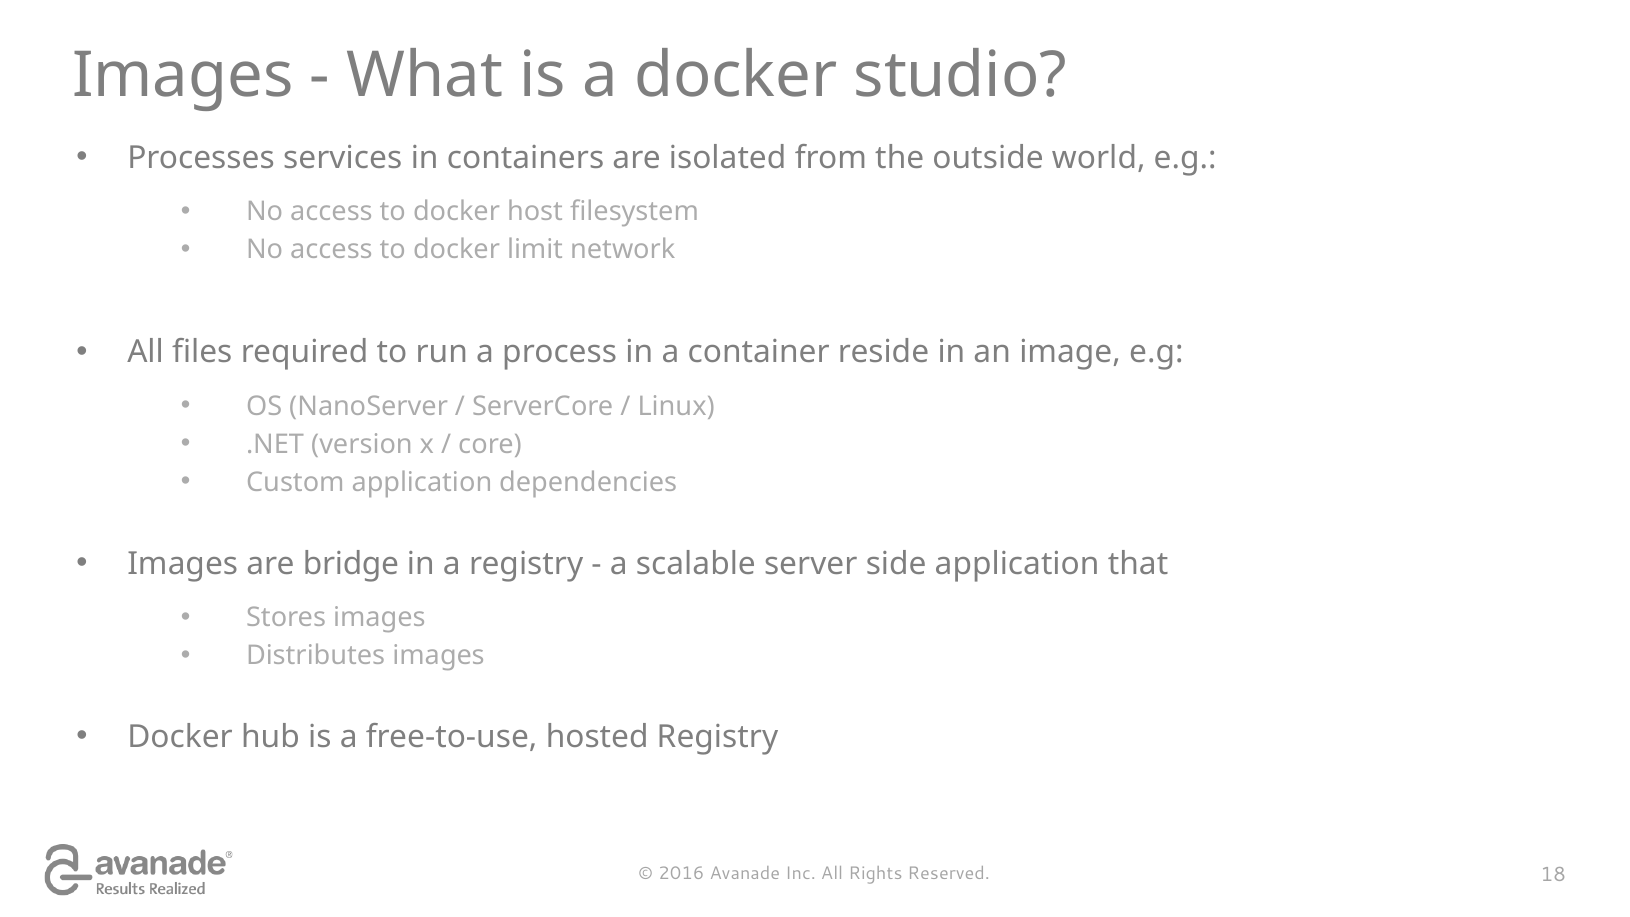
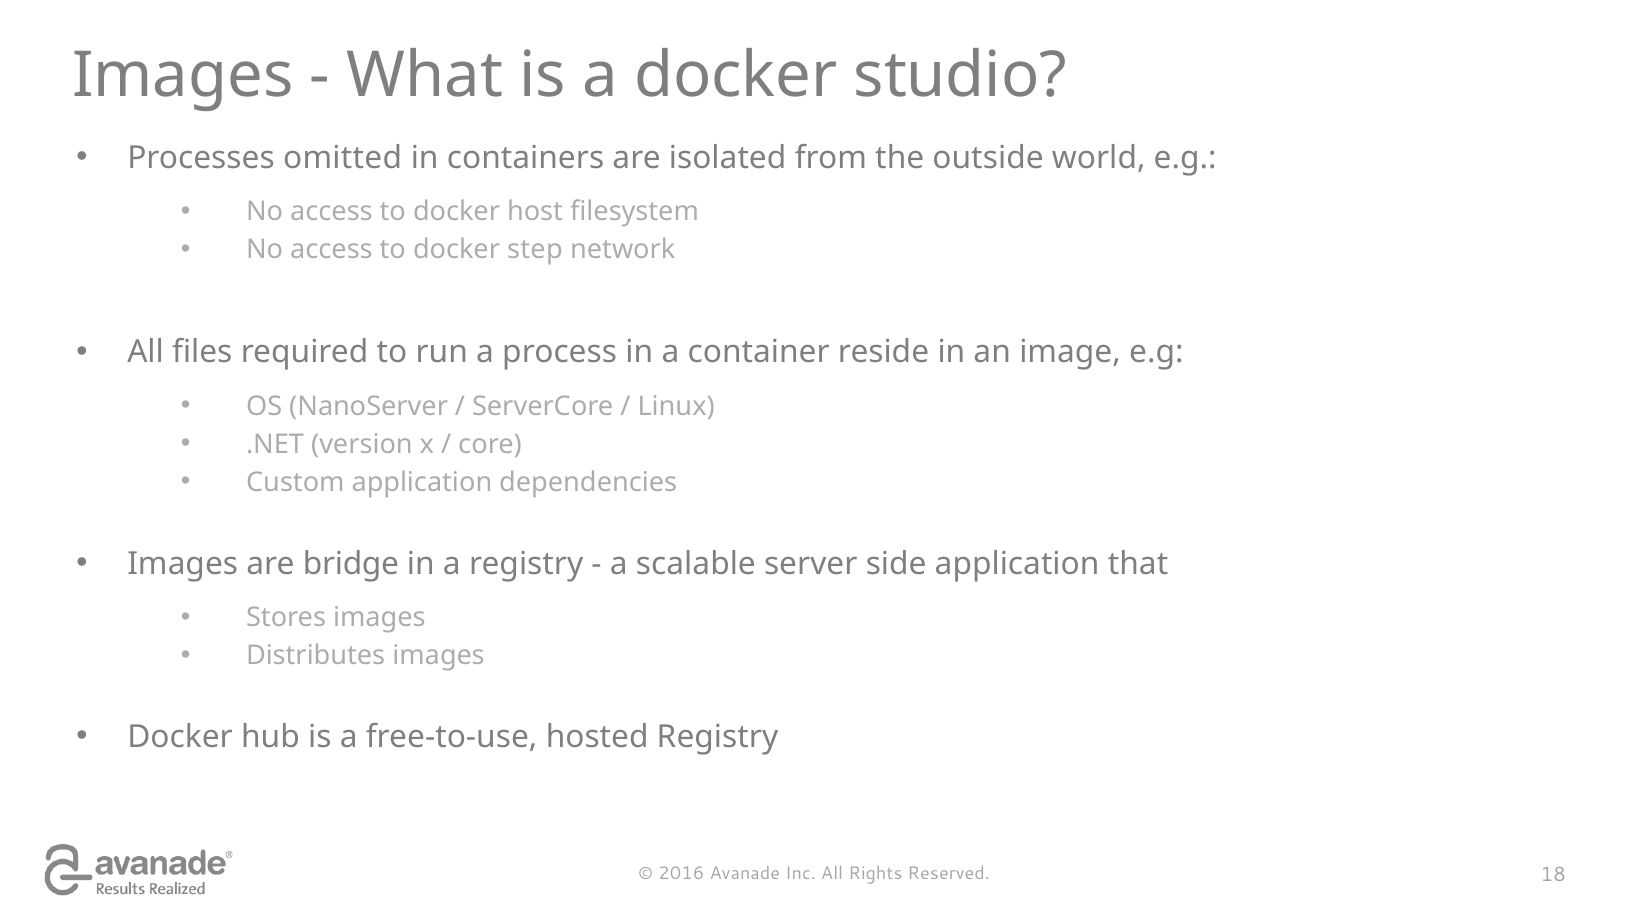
services: services -> omitted (343, 158)
limit: limit -> step (535, 250)
